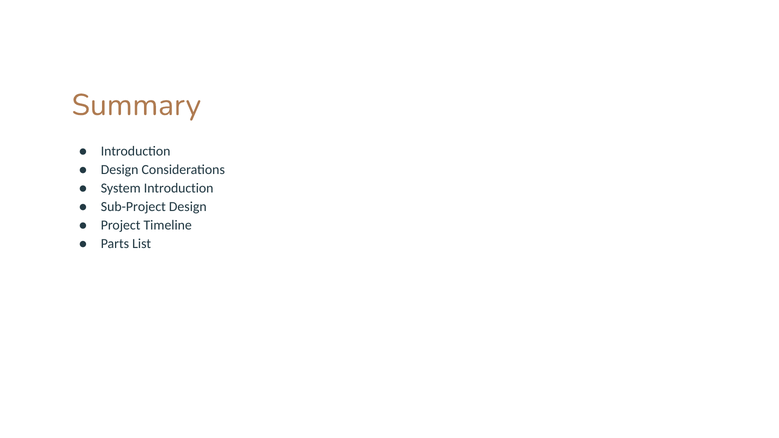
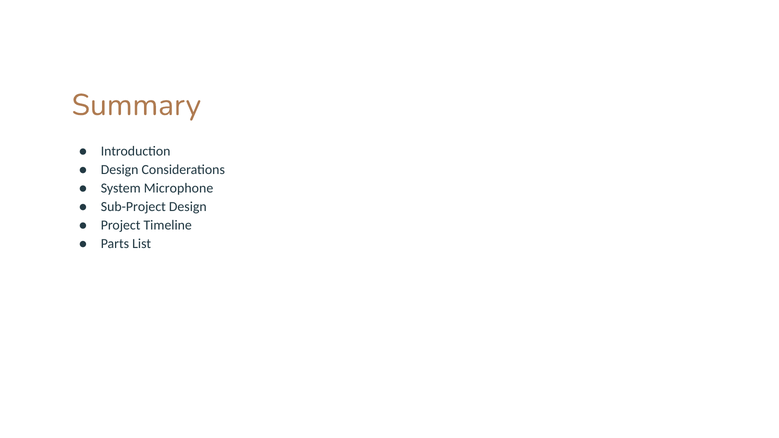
System Introduction: Introduction -> Microphone (179, 188)
